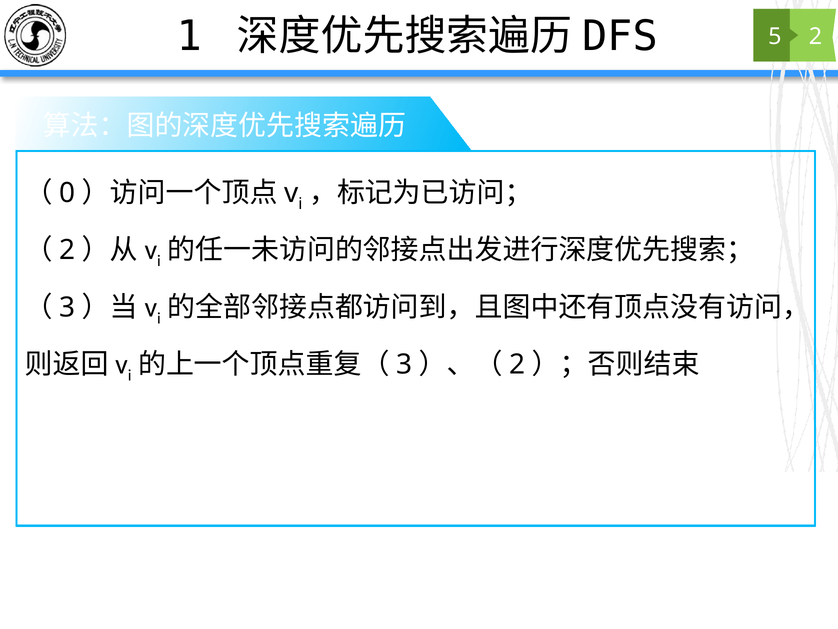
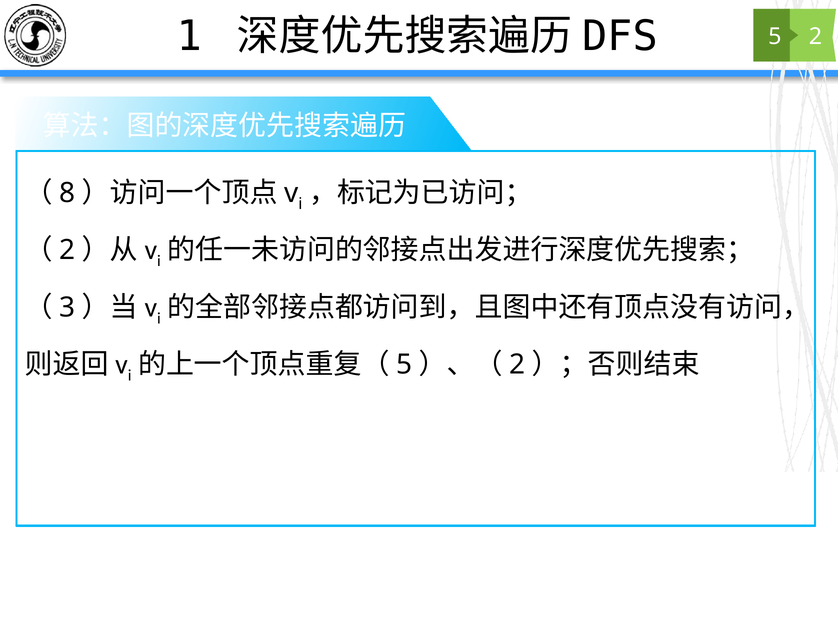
0: 0 -> 8 (67, 193)
3: 3 -> 5 (404, 364)
